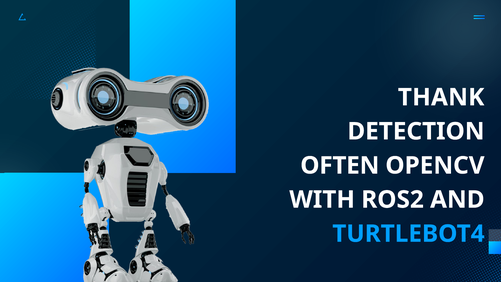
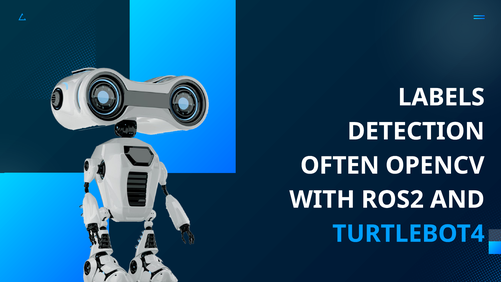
THANK: THANK -> LABELS (441, 97)
